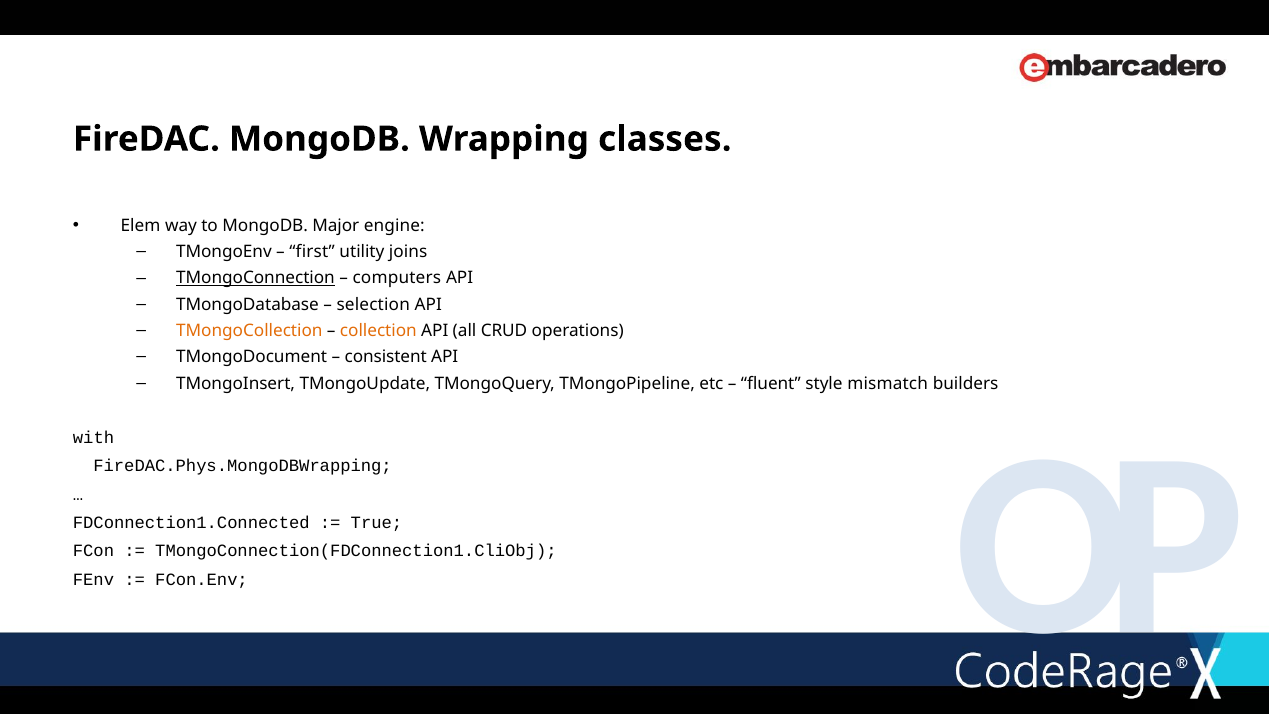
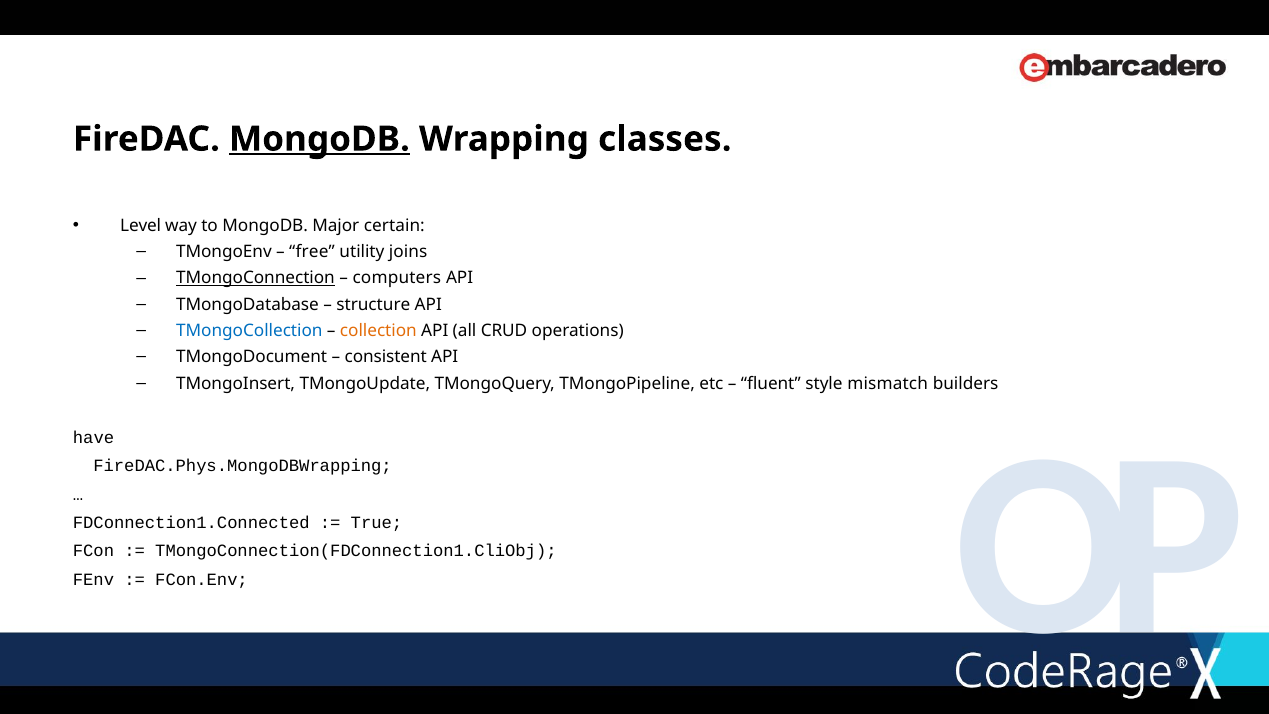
MongoDB underline: none -> present (319, 139)
Elem: Elem -> Level (141, 226)
engine: engine -> certain (394, 226)
first: first -> free (312, 252)
selection: selection -> structure (373, 304)
TMongoCollection colour: orange -> blue (249, 331)
with: with -> have (94, 438)
